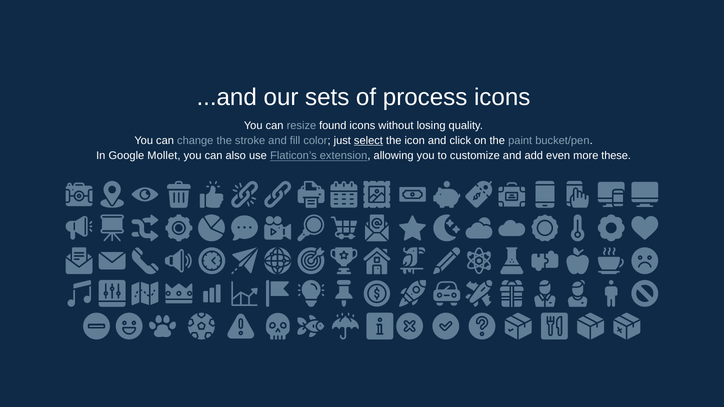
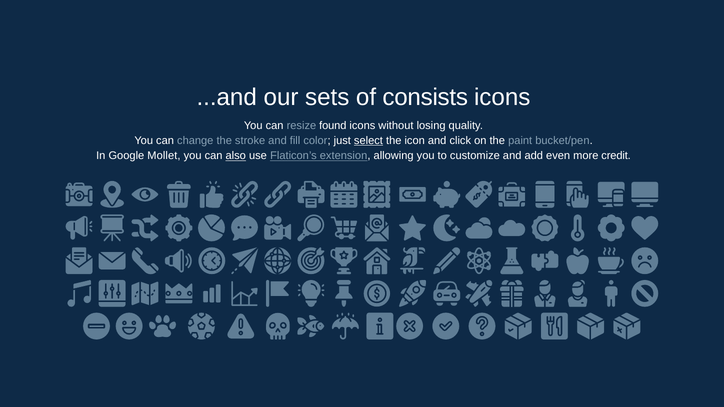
process: process -> consists (425, 97)
also underline: none -> present (236, 156)
these: these -> credit (616, 156)
